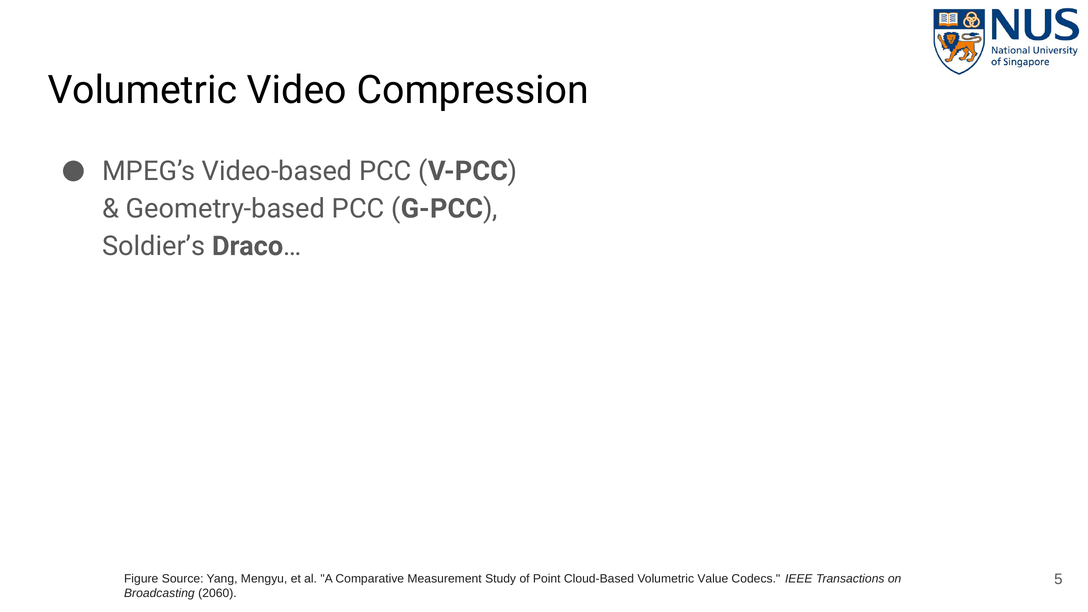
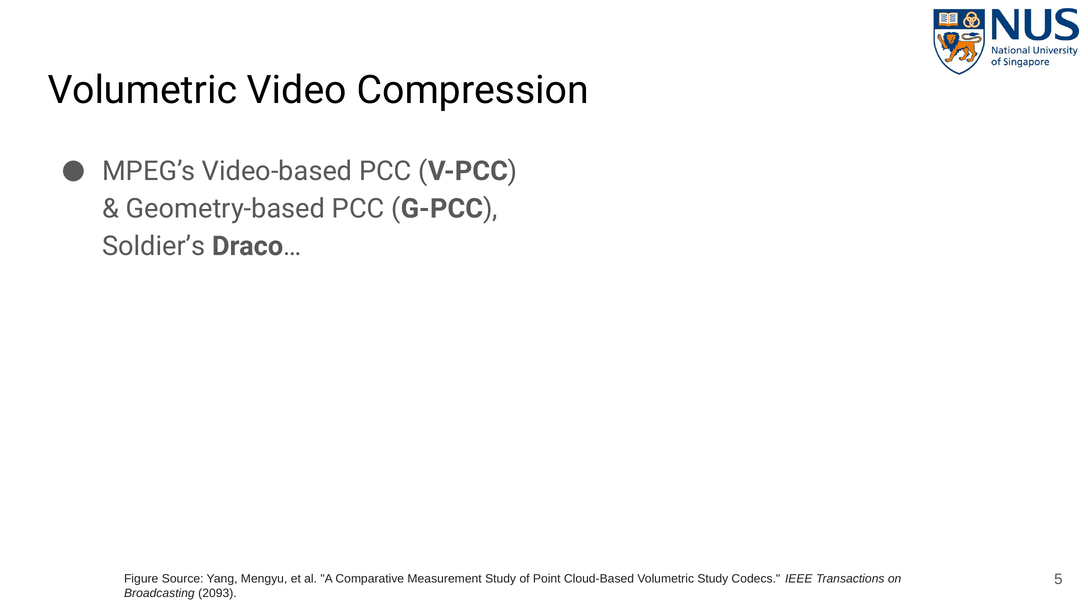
Volumetric Value: Value -> Study (713, 579)
2060: 2060 -> 2093 (217, 593)
